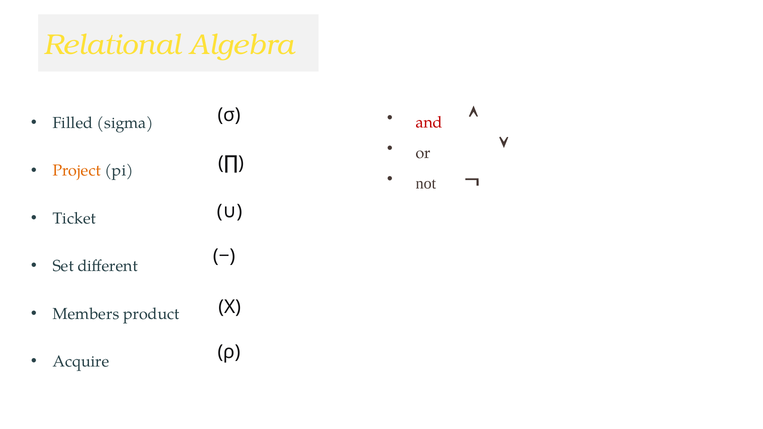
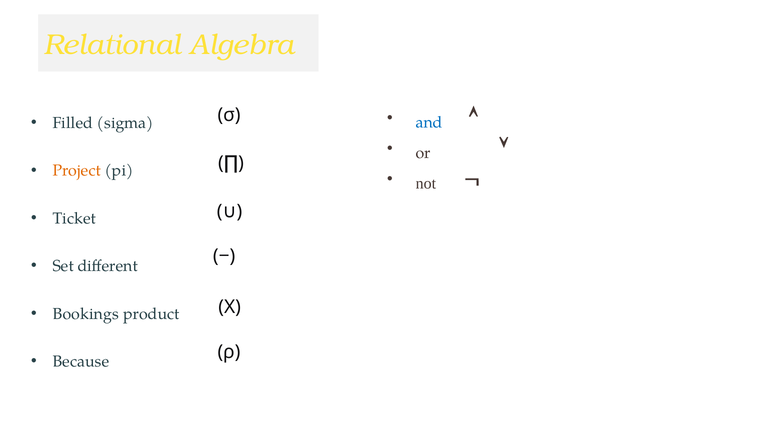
and colour: red -> blue (429, 122)
Members: Members -> Bookings (86, 314)
Acquire: Acquire -> Because (81, 362)
